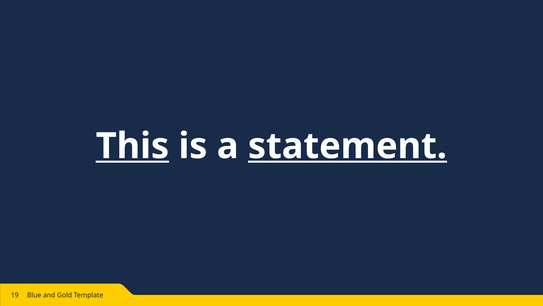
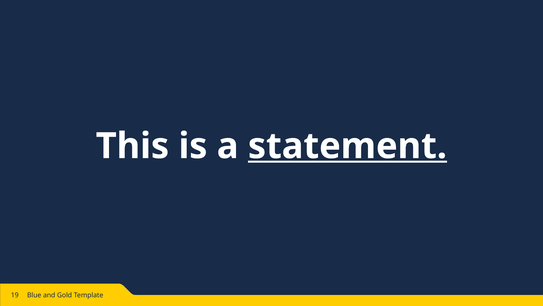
This underline: present -> none (132, 146)
